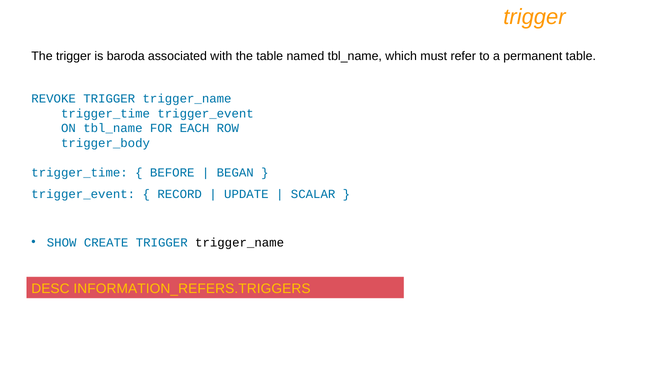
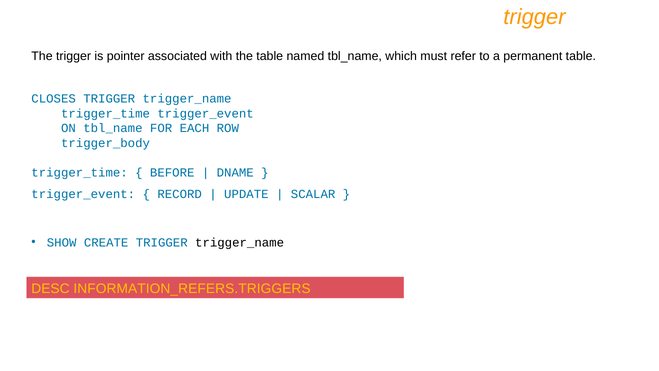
baroda: baroda -> pointer (126, 56)
REVOKE: REVOKE -> CLOSES (54, 99)
BEGAN: BEGAN -> DNAME (235, 173)
